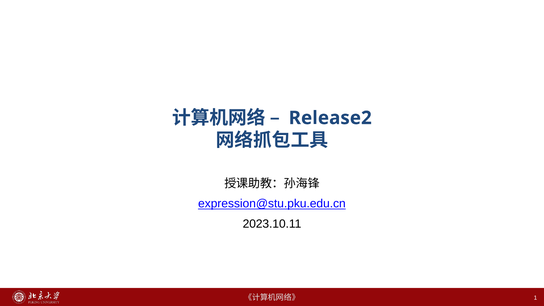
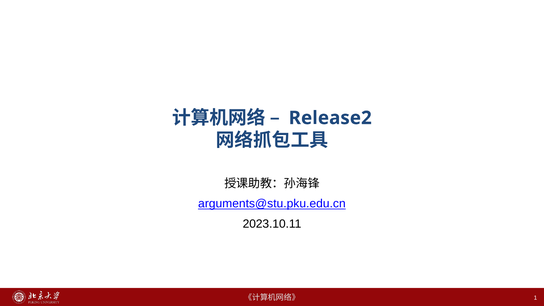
expression@stu.pku.edu.cn: expression@stu.pku.edu.cn -> arguments@stu.pku.edu.cn (272, 204)
